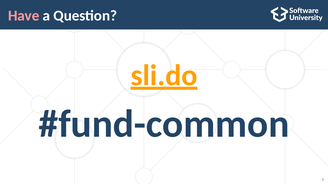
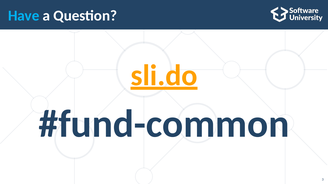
Have colour: pink -> light blue (24, 16)
